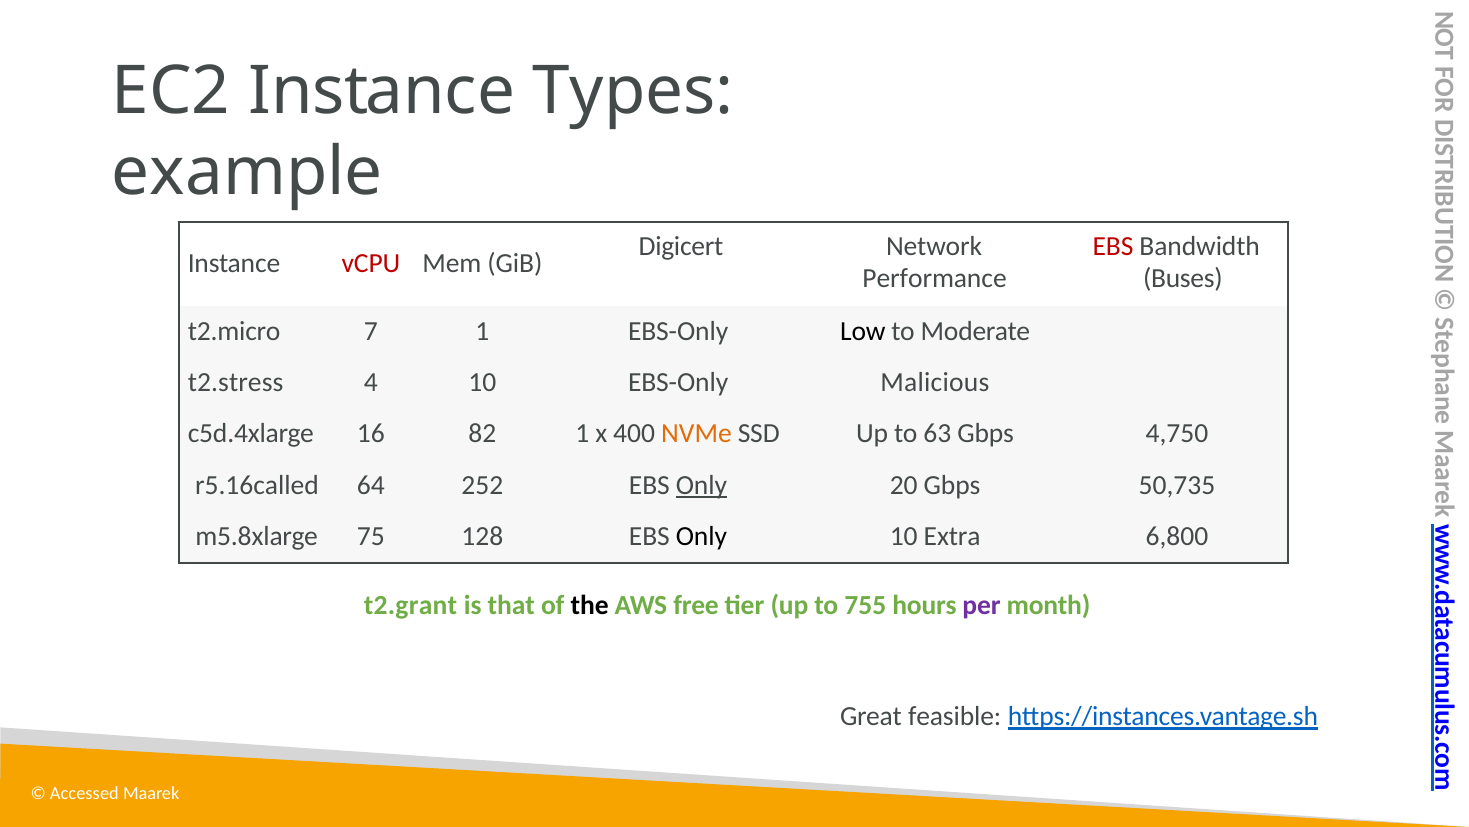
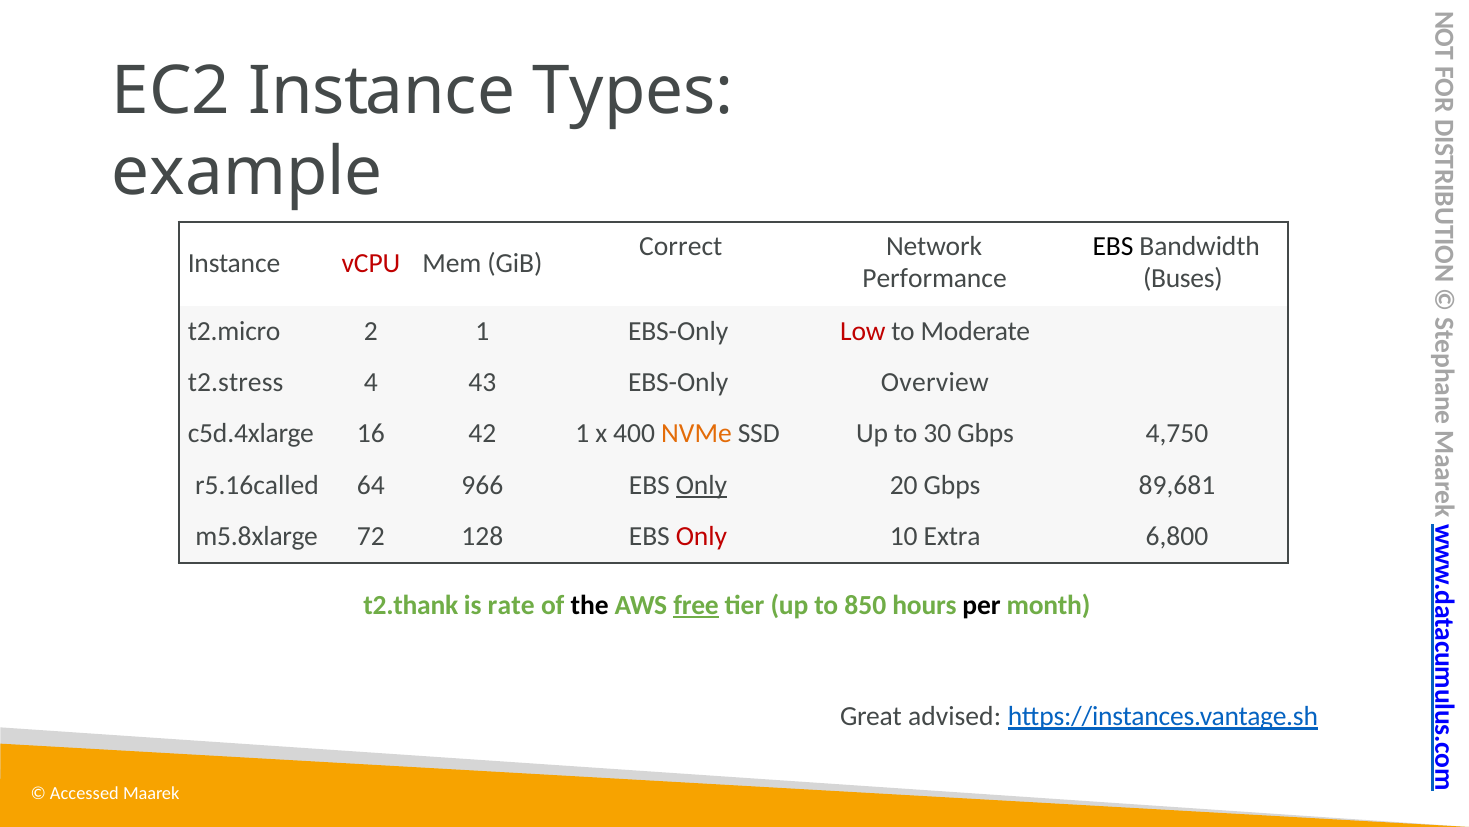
Digicert: Digicert -> Correct (681, 246)
EBS colour: red -> black (1113, 247)
7: 7 -> 2 (371, 331)
Low colour: black -> red (863, 331)
4 10: 10 -> 43 (482, 382)
Malicious: Malicious -> Overview (935, 382)
82: 82 -> 42 (482, 433)
63: 63 -> 30 (937, 433)
252: 252 -> 966 (482, 485)
50,735: 50,735 -> 89,681 (1177, 485)
75: 75 -> 72 (371, 536)
Only colour: black -> red (701, 536)
t2.grant: t2.grant -> t2.thank (411, 605)
that: that -> rate (511, 605)
free underline: none -> present (696, 605)
755: 755 -> 850 (865, 605)
per colour: purple -> black (982, 605)
feasible: feasible -> advised (955, 716)
